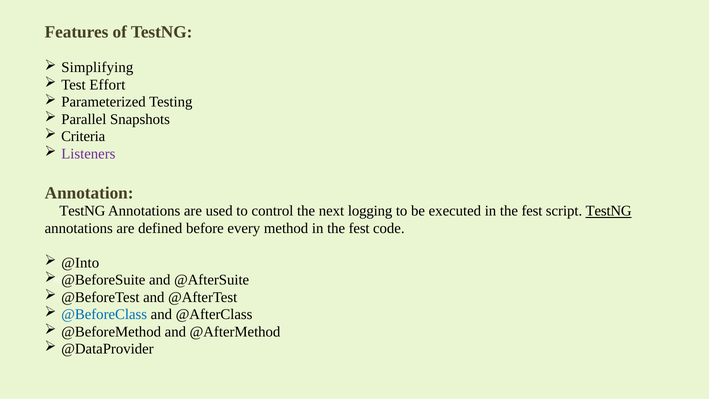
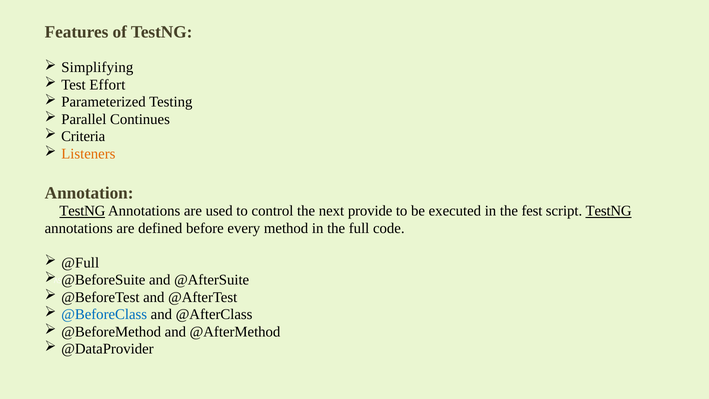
Snapshots: Snapshots -> Continues (140, 119)
Listeners colour: purple -> orange (88, 154)
TestNG underline: none -> present (82, 211)
logging: logging -> provide (370, 211)
method in the fest: fest -> full (359, 228)
@Into: @Into -> @Full (80, 263)
